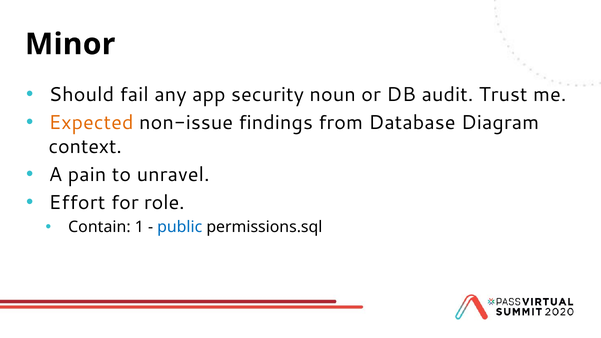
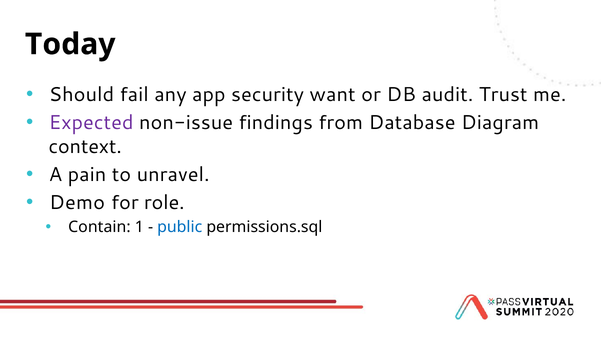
Minor: Minor -> Today (70, 44)
noun: noun -> want (333, 95)
Expected colour: orange -> purple (91, 123)
Effort: Effort -> Demo (77, 203)
